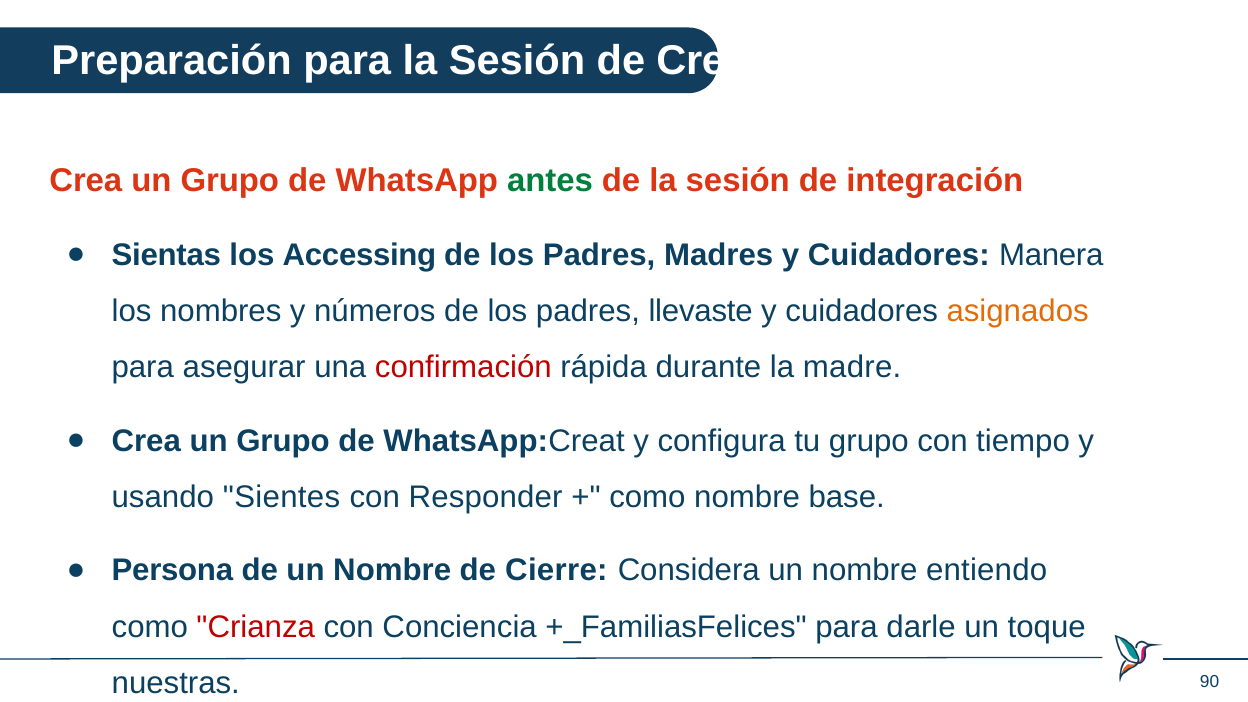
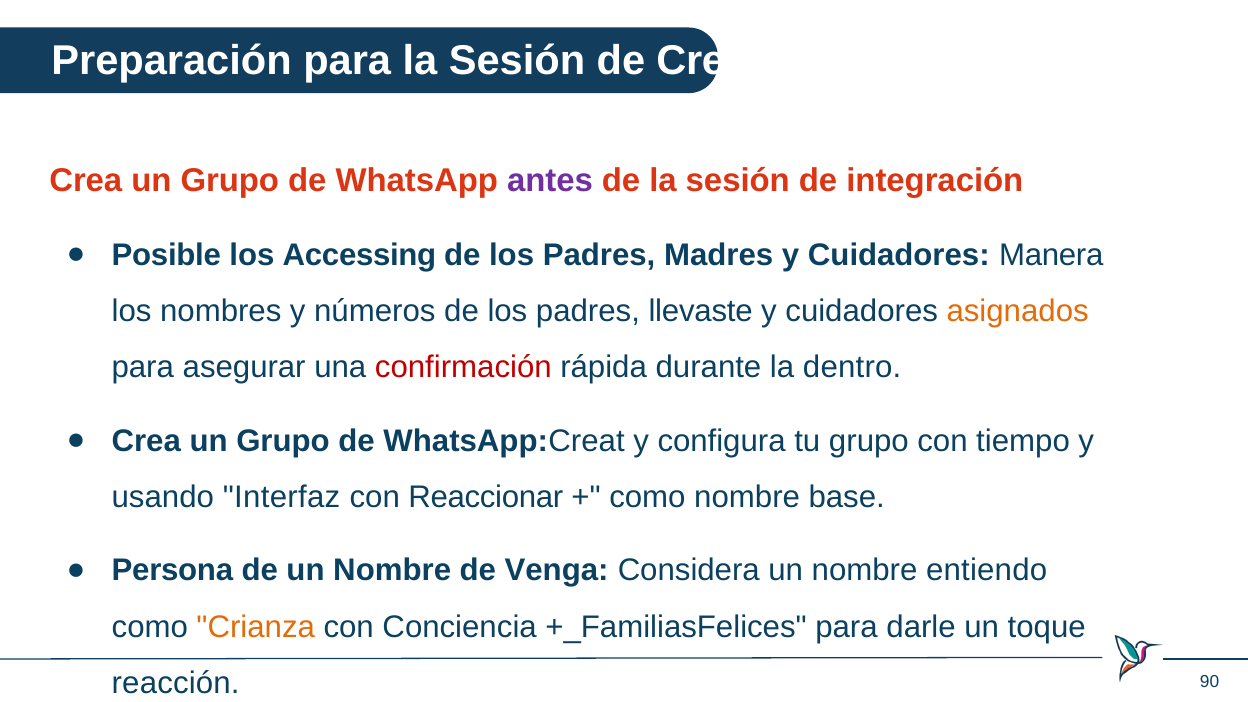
antes colour: green -> purple (550, 181)
Sientas: Sientas -> Posible (166, 255)
madre: madre -> dentro (852, 367)
Sientes: Sientes -> Interfaz (282, 497)
Responder: Responder -> Reaccionar (486, 497)
Cierre: Cierre -> Venga (557, 571)
Crianza colour: red -> orange (256, 627)
nuestras: nuestras -> reacción (176, 683)
